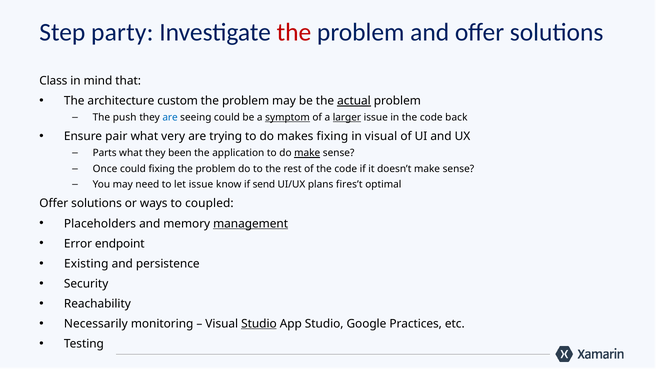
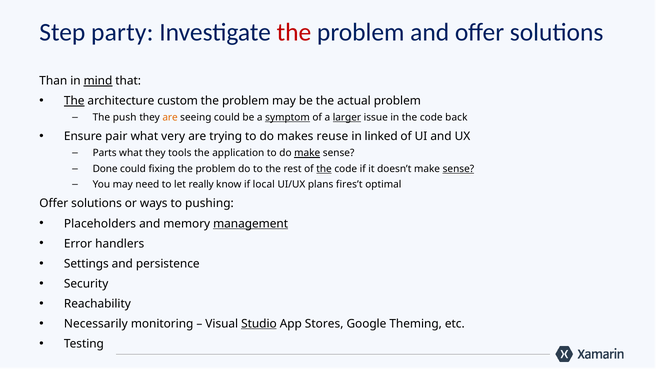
Class: Class -> Than (53, 81)
mind underline: none -> present (98, 81)
The underline: none -> present (74, 101)
actual underline: present -> none (354, 101)
are colour: blue -> orange (170, 117)
makes fixing: fixing -> reuse (332, 137)
in visual: visual -> linked (381, 137)
been: been -> tools (180, 153)
Once: Once -> Done (105, 169)
the underline: none -> present (324, 169)
sense underline: none -> present (458, 169)
let issue: issue -> really (201, 185)
send: send -> local (264, 185)
coupled: coupled -> pushing (209, 204)
endpoint: endpoint -> handlers (120, 244)
Existing: Existing -> Settings (86, 264)
App Studio: Studio -> Stores (324, 324)
Practices: Practices -> Theming (416, 324)
